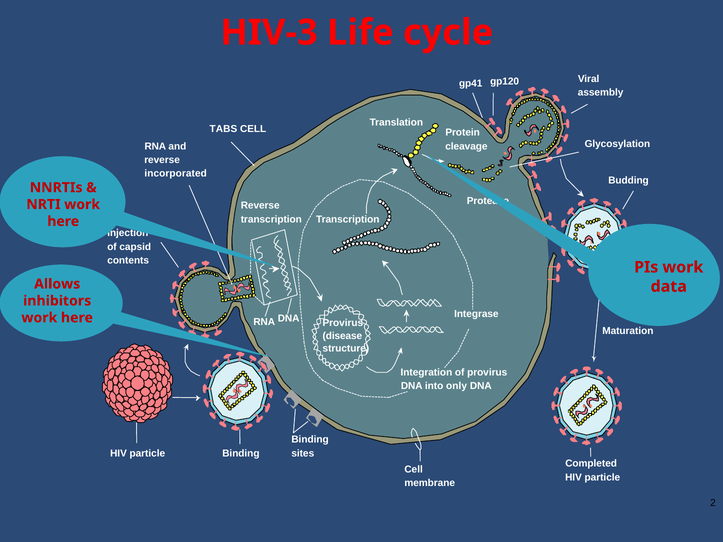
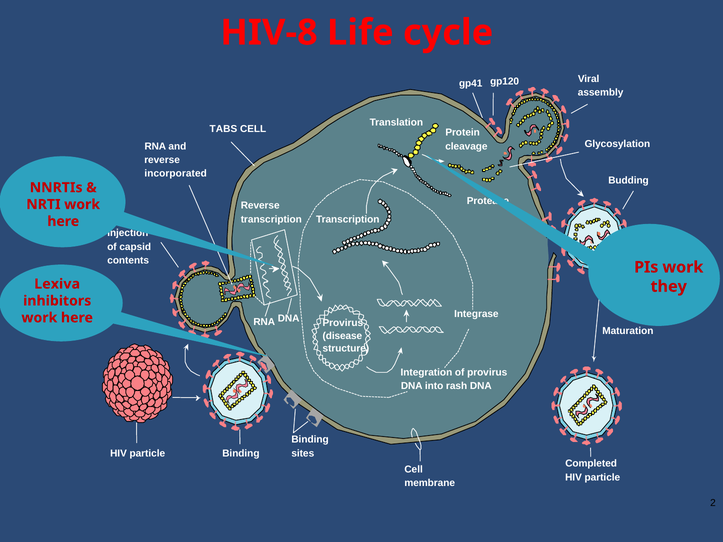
HIV-3: HIV-3 -> HIV-8 (269, 33)
Allows: Allows -> Lexiva (57, 284)
data: data -> they (669, 287)
only: only -> rash (457, 386)
